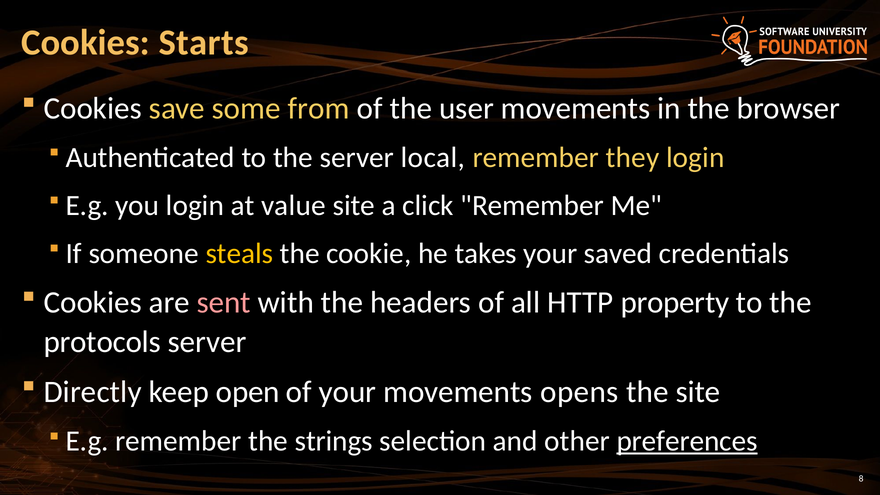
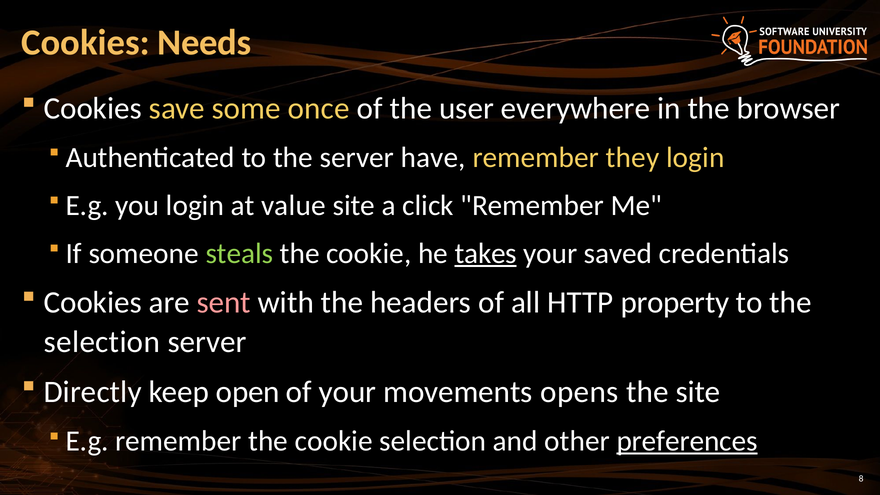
Starts: Starts -> Needs (204, 43)
from: from -> once (319, 108)
user movements: movements -> everywhere (576, 108)
local: local -> have (433, 157)
steals colour: yellow -> light green (239, 253)
takes underline: none -> present (486, 253)
protocols: protocols -> selection (102, 342)
remember the strings: strings -> cookie (334, 441)
